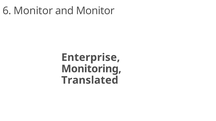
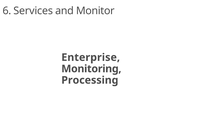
6 Monitor: Monitor -> Services (33, 11)
Translated: Translated -> Processing (90, 80)
